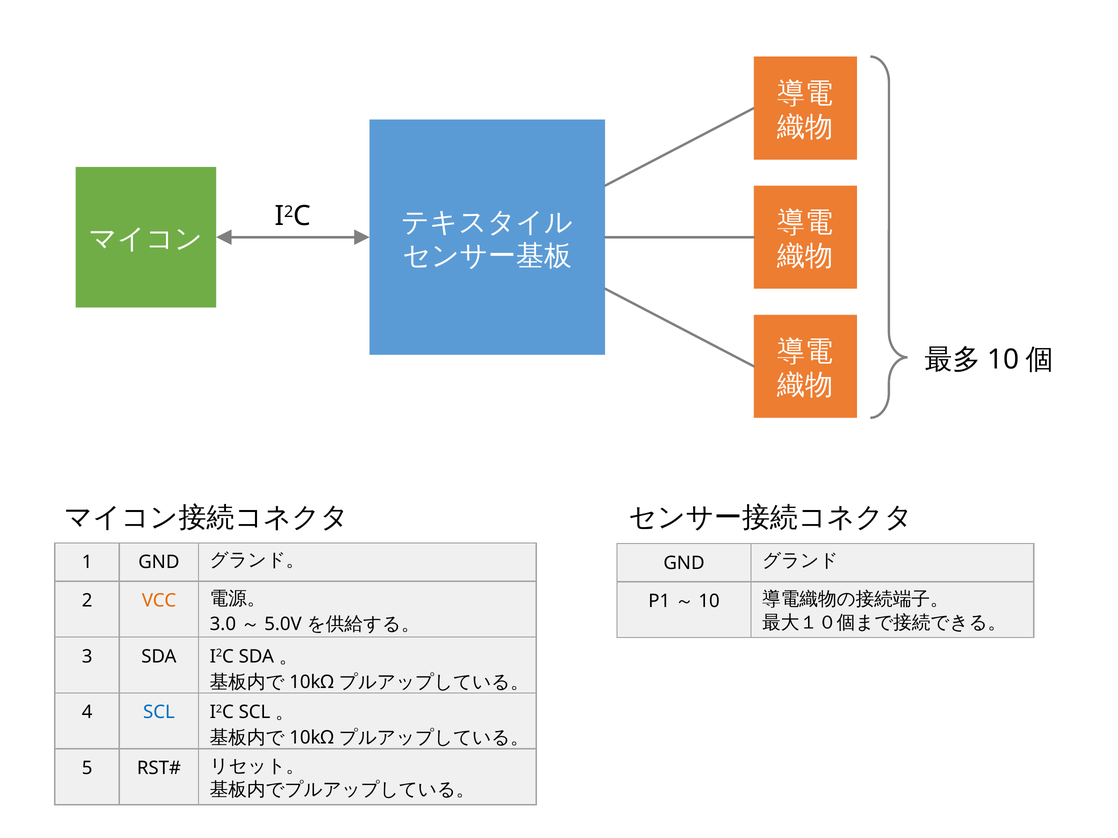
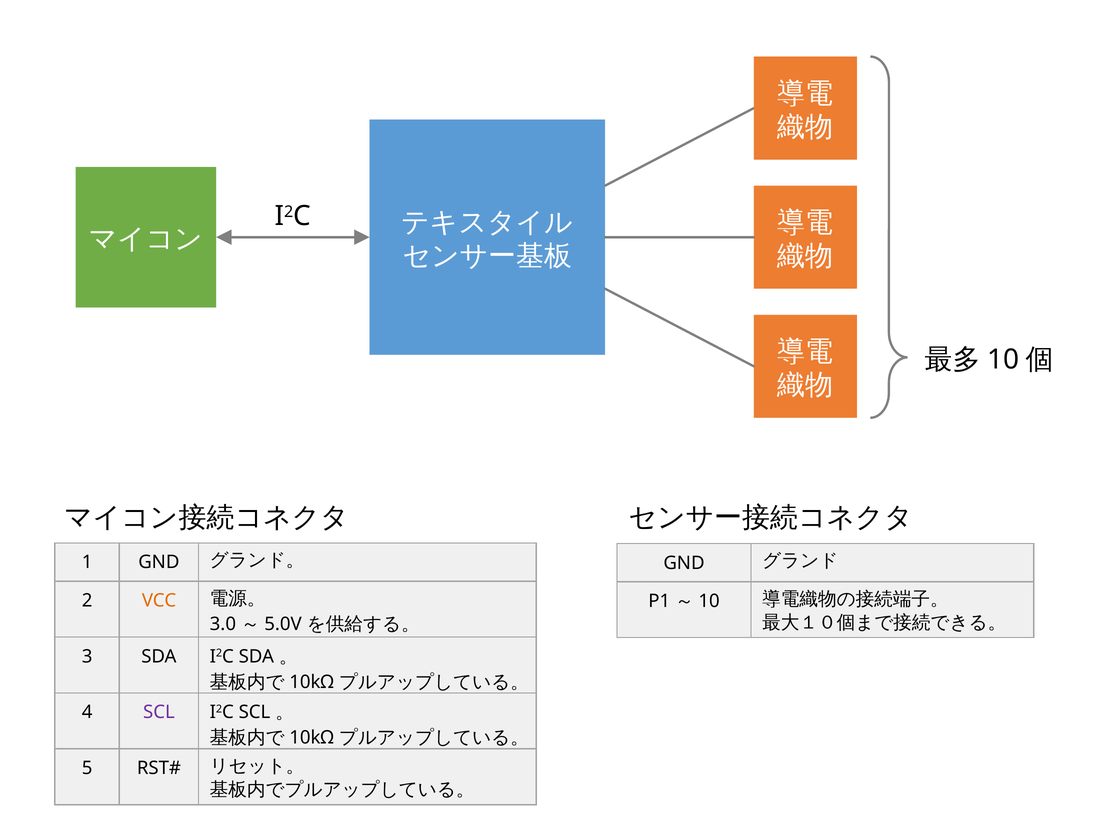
SCL colour: blue -> purple (159, 713)
